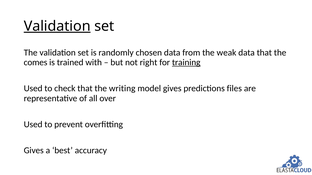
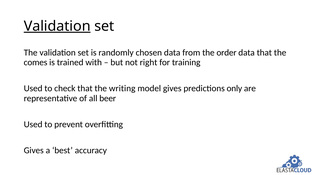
weak: weak -> order (227, 53)
training underline: present -> none (186, 63)
files: files -> only (234, 89)
over: over -> beer (108, 99)
